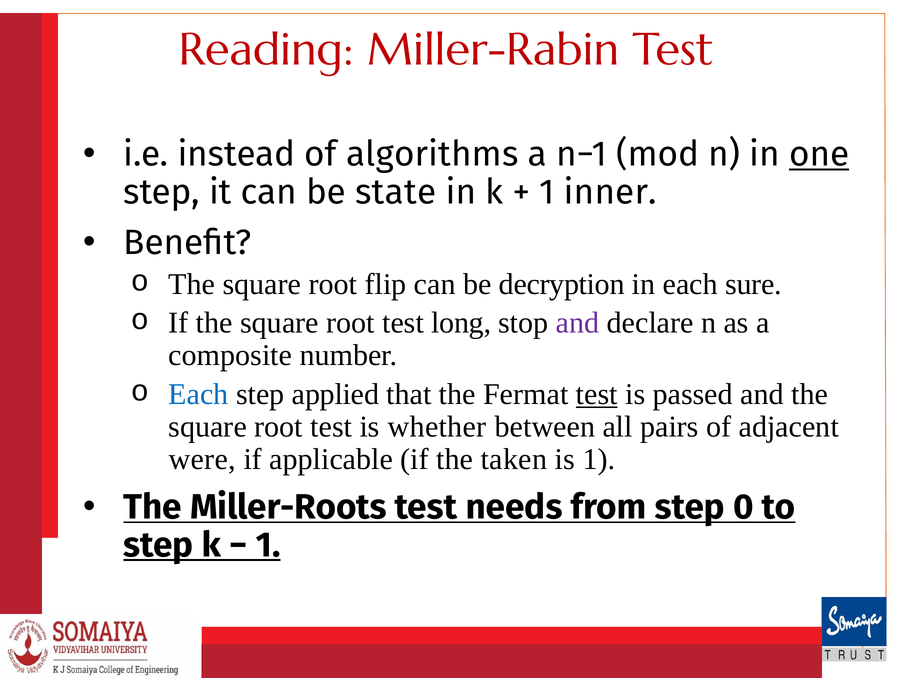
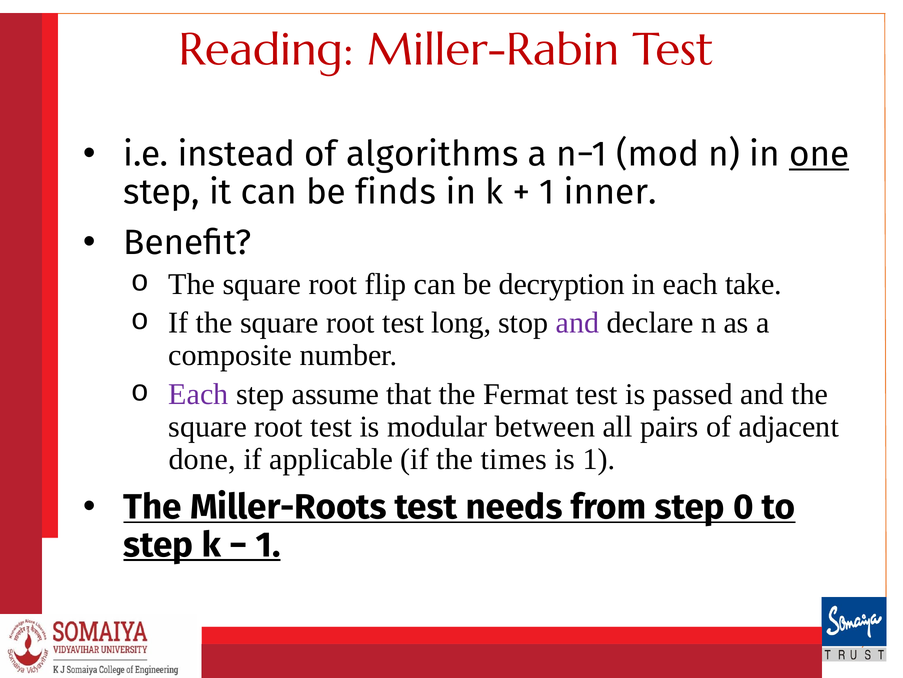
state: state -> finds (396, 192)
sure: sure -> take (753, 284)
Each colour: blue -> purple (198, 394)
applied: applied -> assume (336, 394)
test underline: present -> none (597, 394)
whether: whether -> modular (437, 426)
were: were -> done (202, 459)
taken: taken -> times (514, 459)
